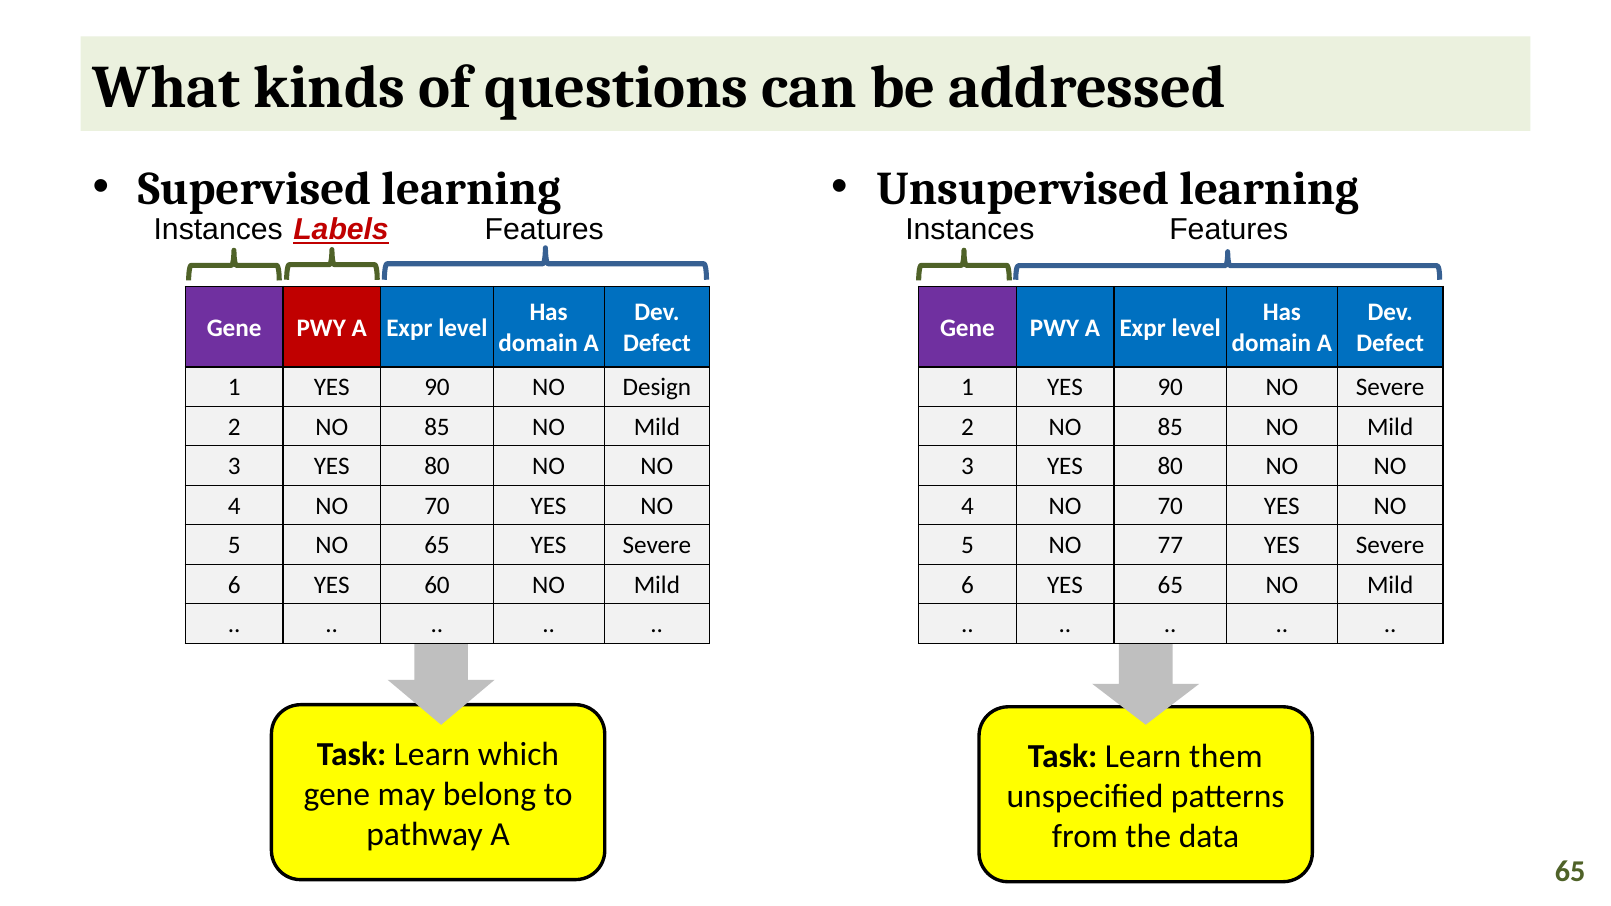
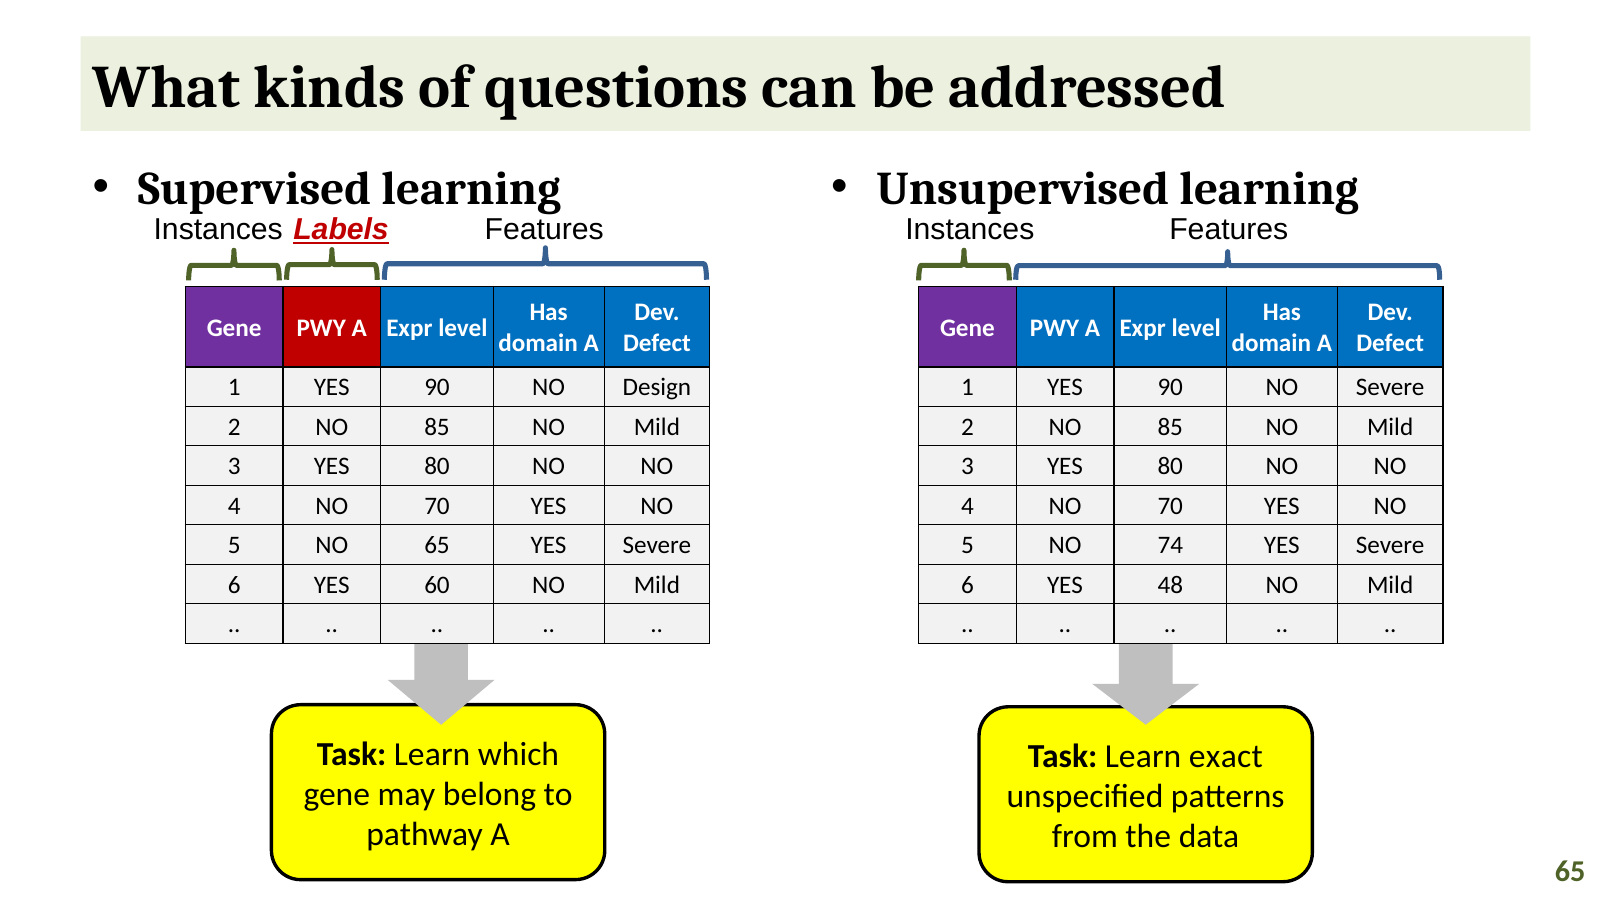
77: 77 -> 74 (1170, 545)
YES 65: 65 -> 48 (1170, 585)
them: them -> exact (1226, 756)
